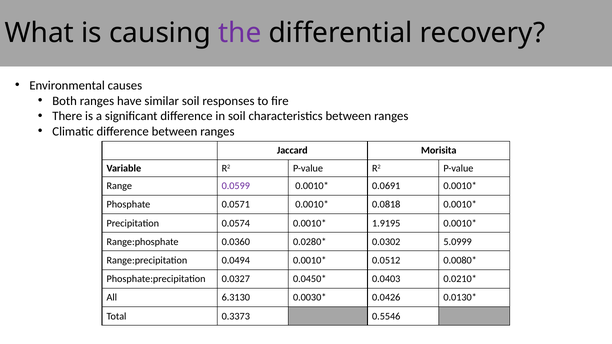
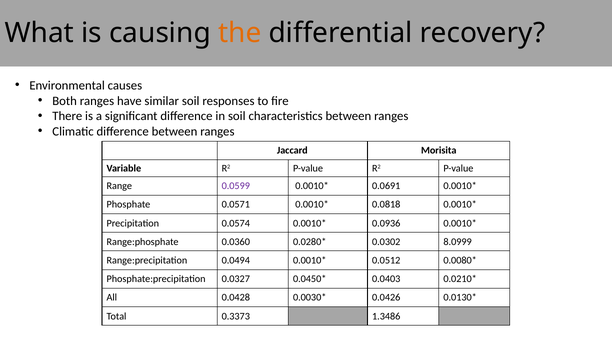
the colour: purple -> orange (240, 33)
1.9195: 1.9195 -> 0.0936 (386, 223)
5.0999: 5.0999 -> 8.0999 (458, 242)
6.3130: 6.3130 -> 0.0428 (236, 298)
0.5546: 0.5546 -> 1.3486 (386, 316)
